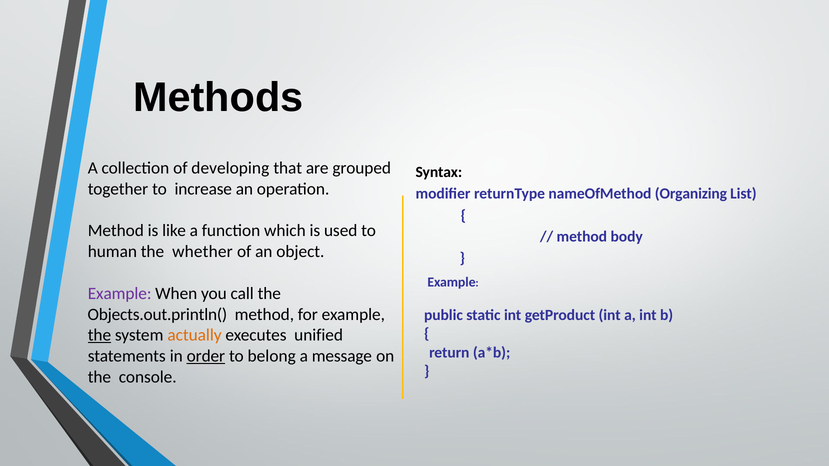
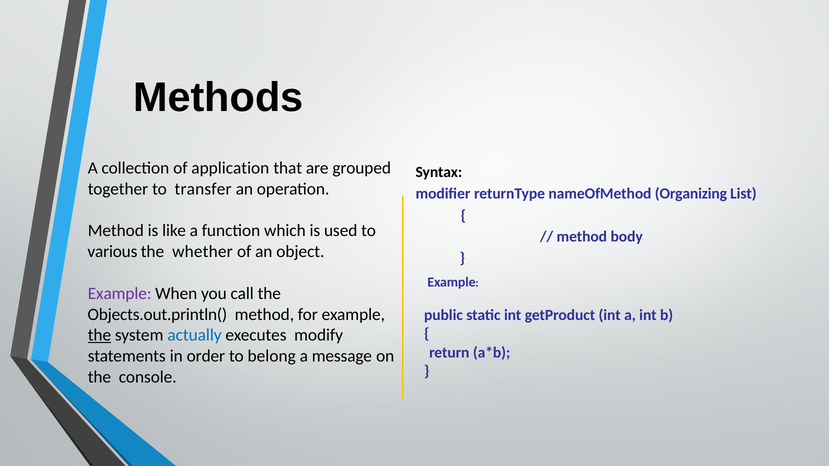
developing: developing -> application (230, 168)
increase: increase -> transfer (203, 189)
human: human -> various (112, 252)
actually colour: orange -> blue (195, 335)
unified: unified -> modify (319, 335)
order underline: present -> none (206, 356)
